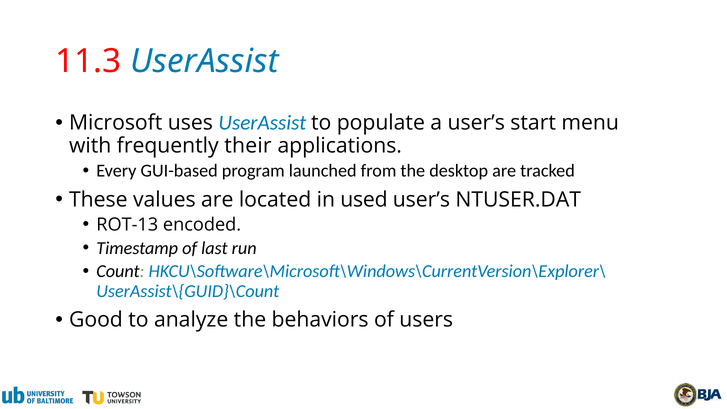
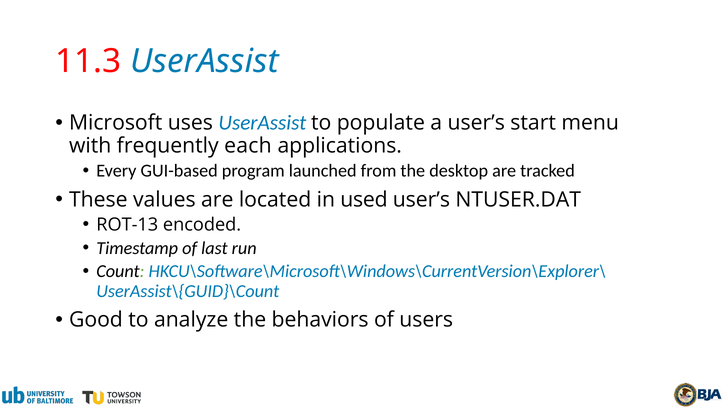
their: their -> each (248, 146)
